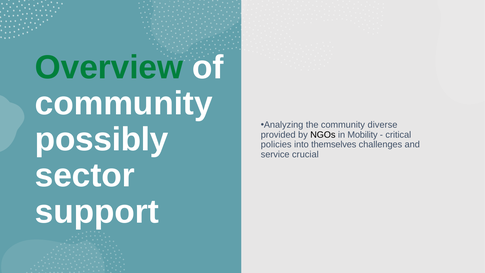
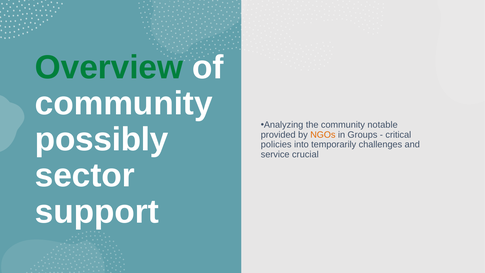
diverse: diverse -> notable (383, 125)
NGOs colour: black -> orange (323, 135)
Mobility: Mobility -> Groups (362, 135)
themselves: themselves -> temporarily (334, 145)
